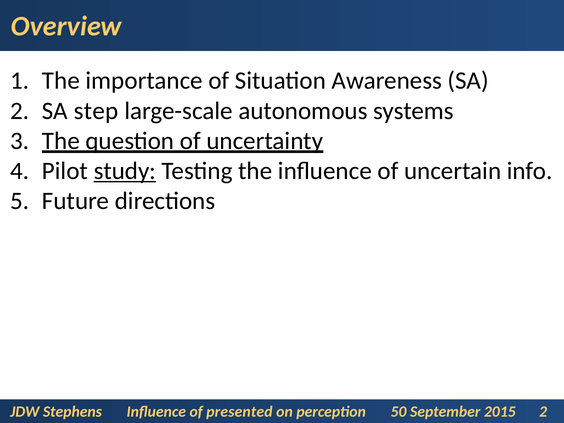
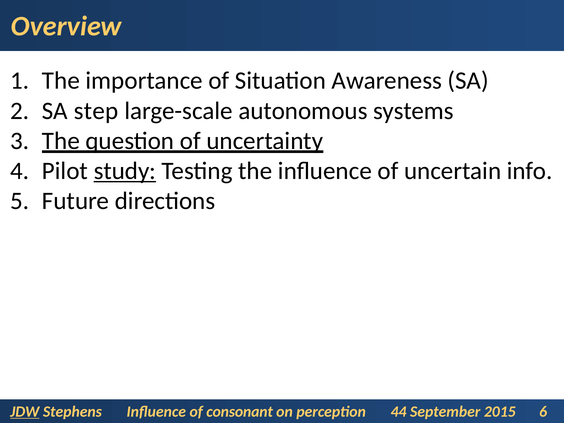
JDW underline: none -> present (25, 412)
presented: presented -> consonant (240, 412)
50: 50 -> 44 (399, 412)
2015 2: 2 -> 6 (543, 412)
